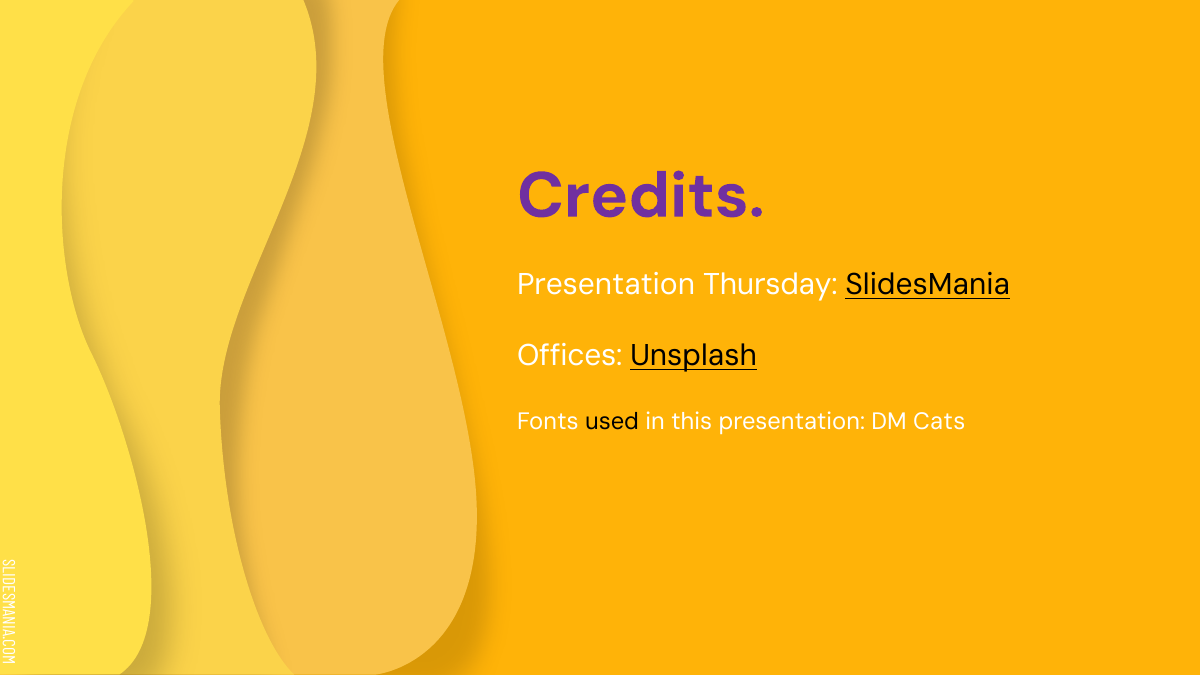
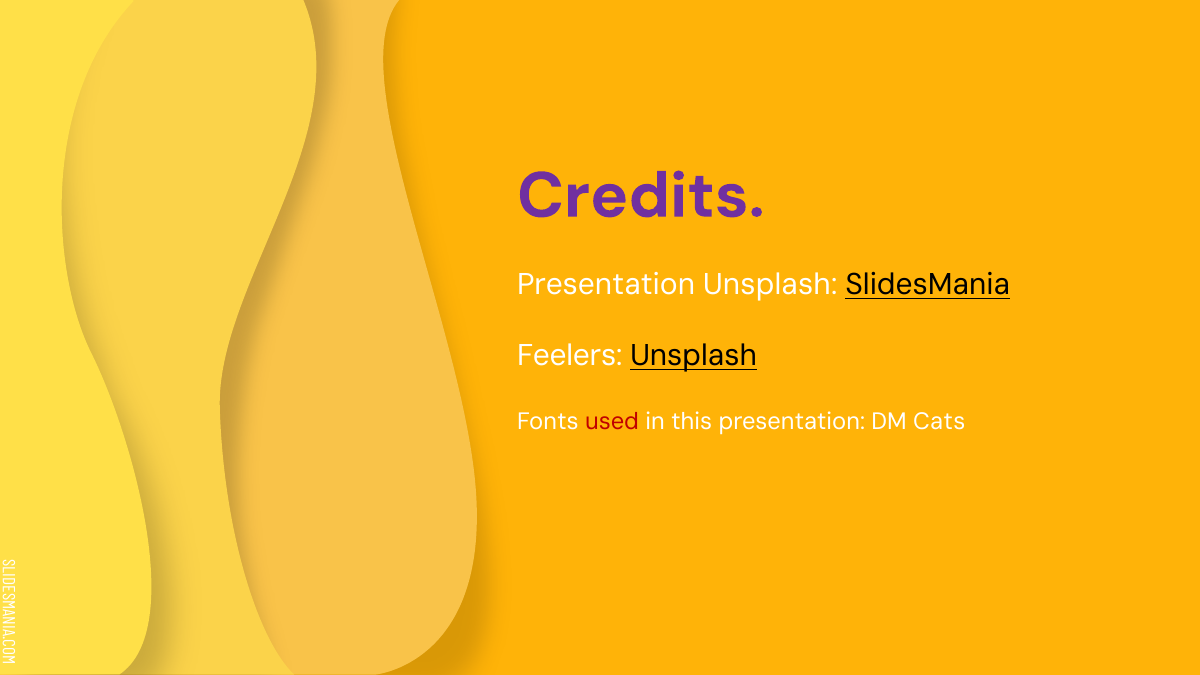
Presentation Thursday: Thursday -> Unsplash (770, 285)
Offices: Offices -> Feelers (570, 356)
used colour: black -> red (612, 421)
